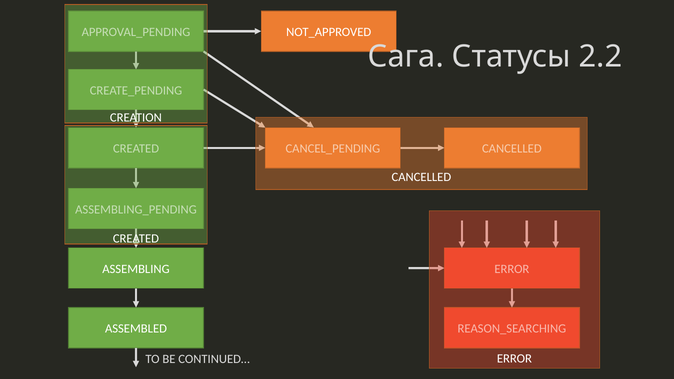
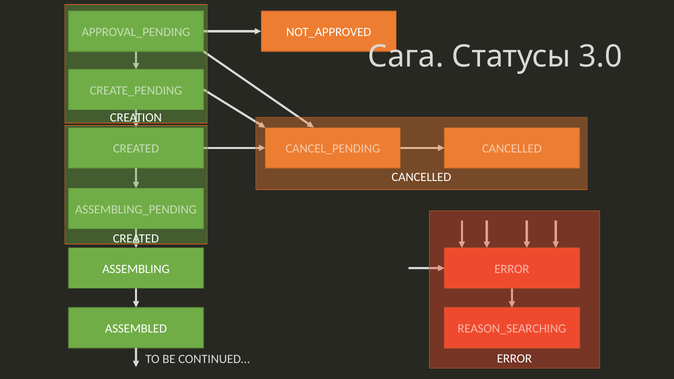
2.2: 2.2 -> 3.0 (601, 57)
